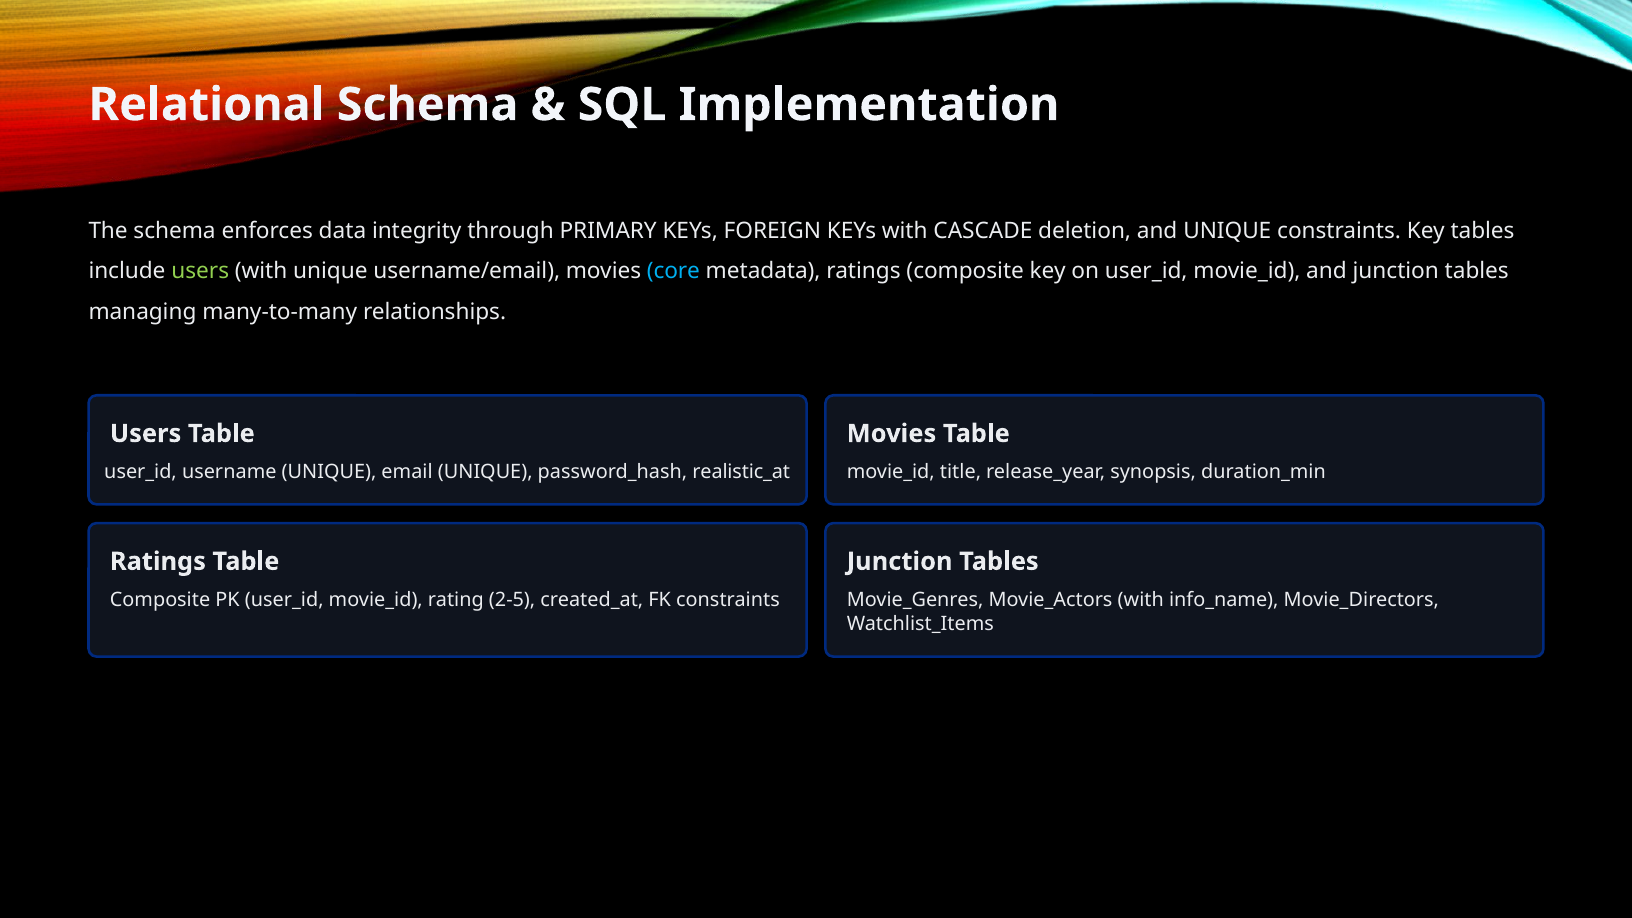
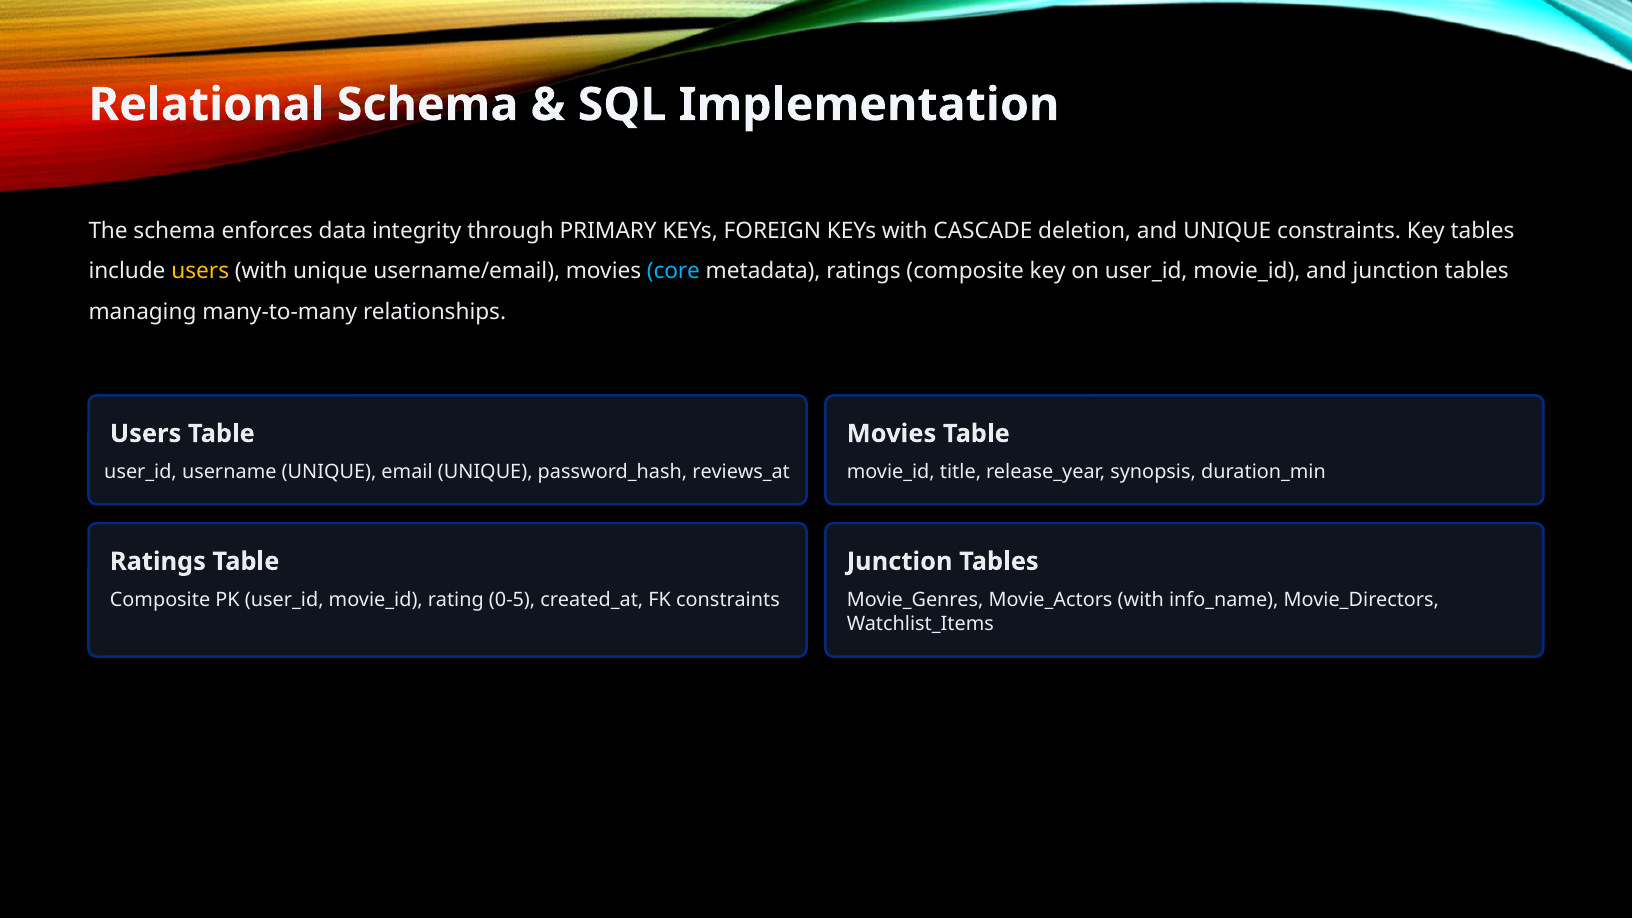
users colour: light green -> yellow (200, 271)
realistic_at: realistic_at -> reviews_at (741, 472)
2-5: 2-5 -> 0-5 (512, 600)
